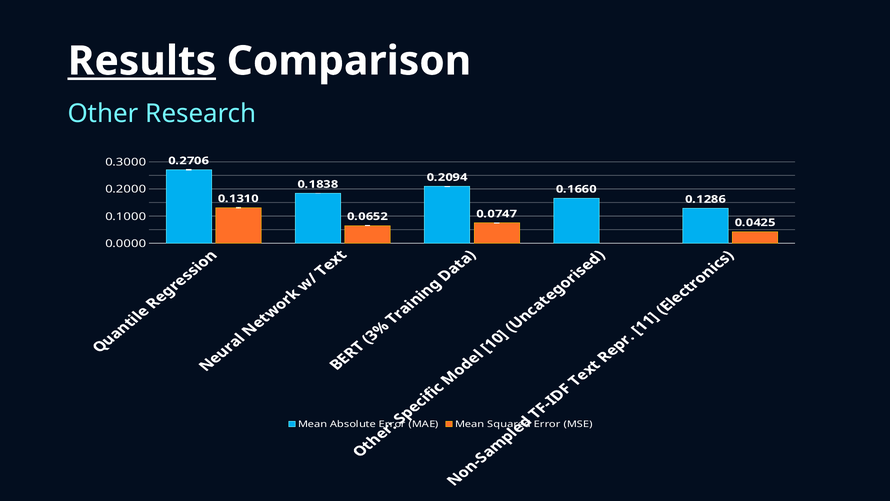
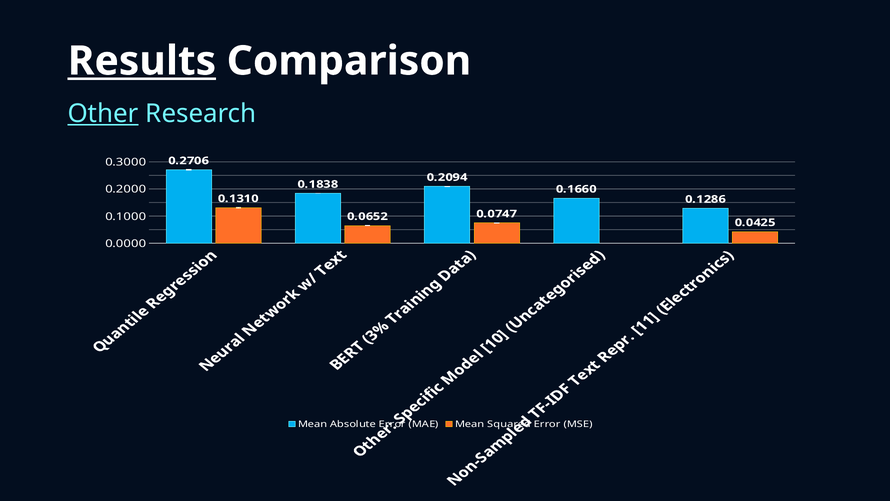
Other underline: none -> present (103, 114)
